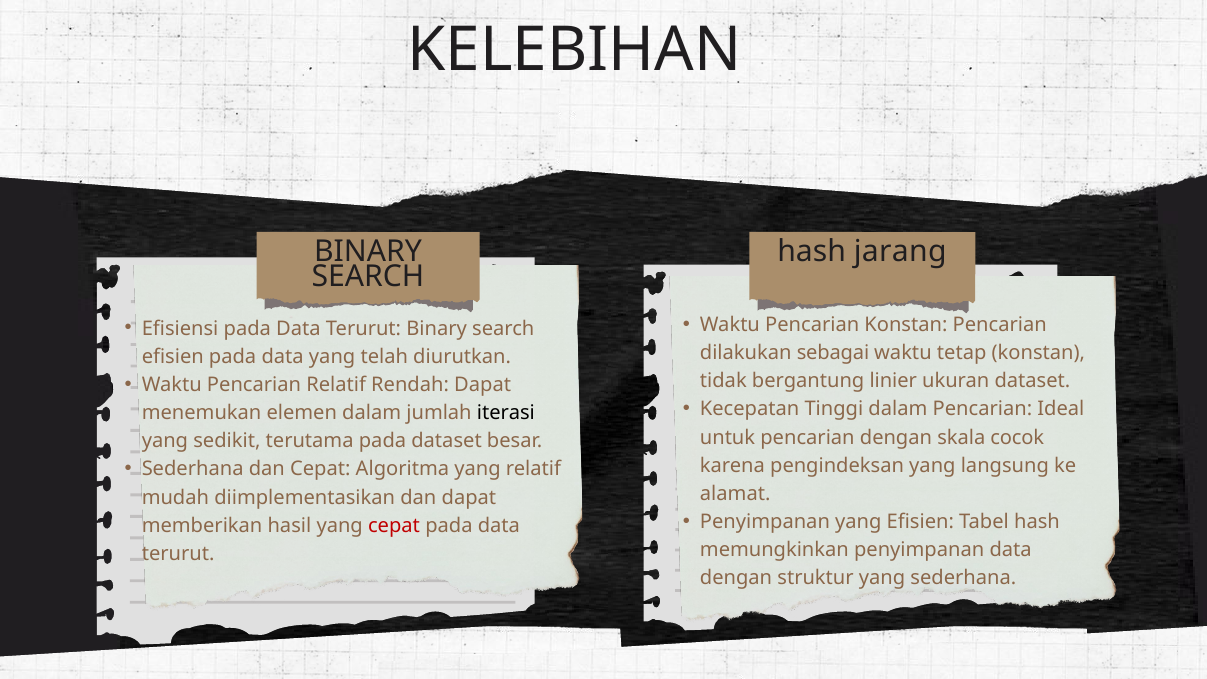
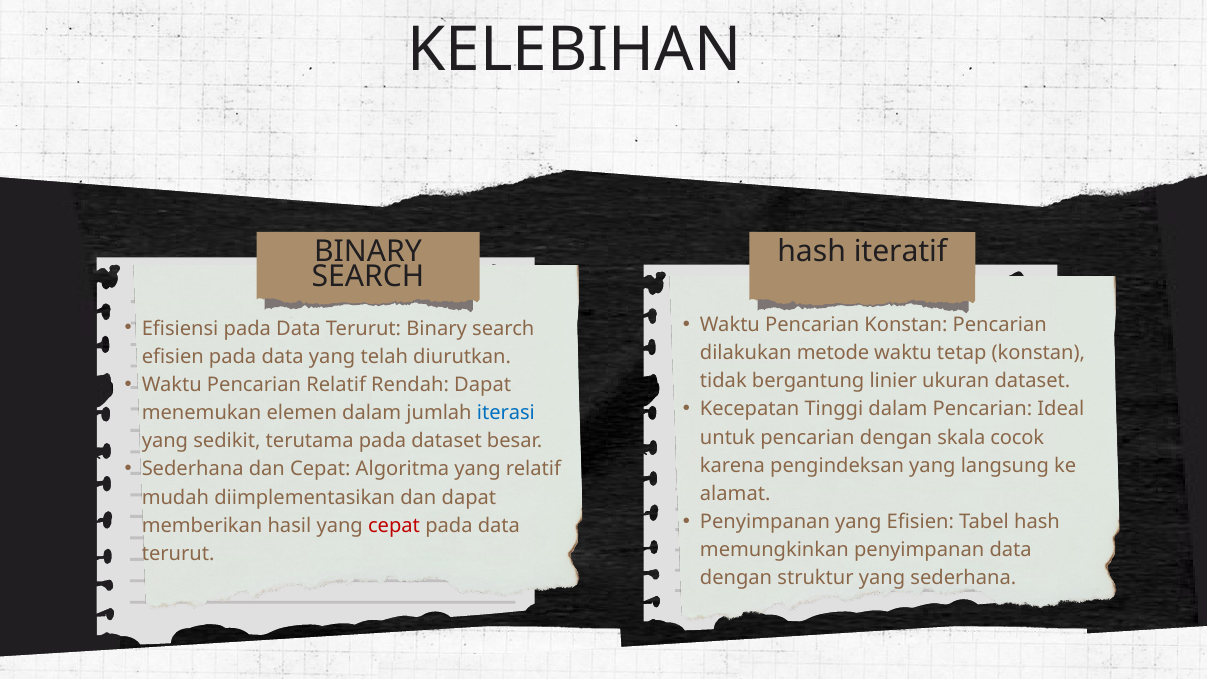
jarang: jarang -> iteratif (901, 252)
sebagai: sebagai -> metode (833, 353)
iterasi colour: black -> blue (506, 413)
